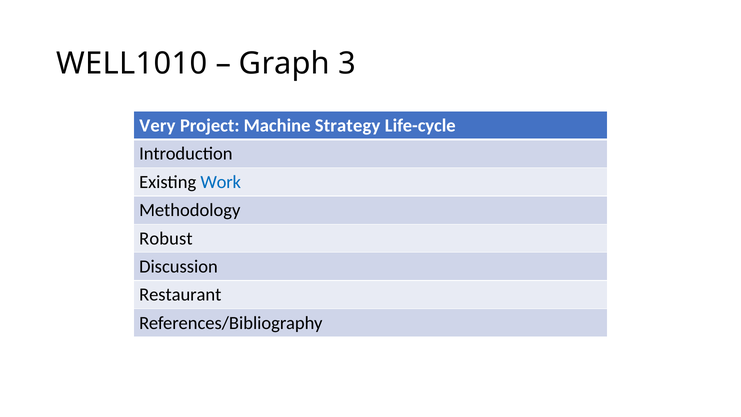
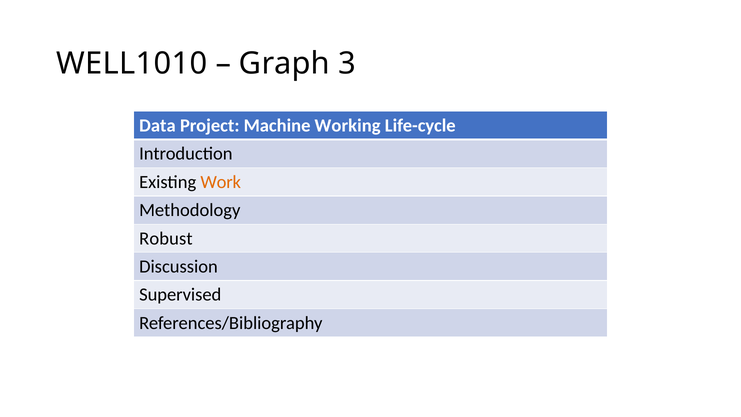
Very: Very -> Data (157, 126)
Strategy: Strategy -> Working (348, 126)
Work colour: blue -> orange (221, 182)
Restaurant: Restaurant -> Supervised (180, 295)
